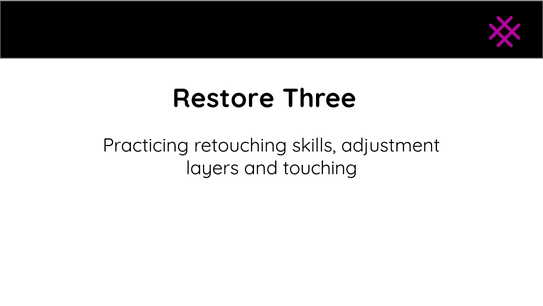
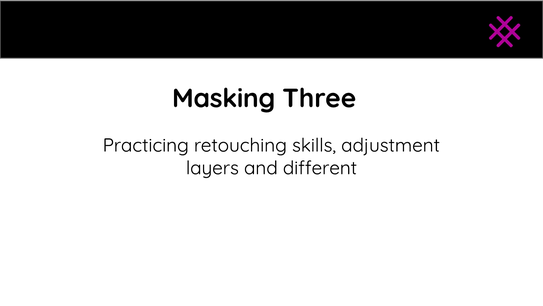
Restore: Restore -> Masking (224, 98)
touching: touching -> different (320, 168)
